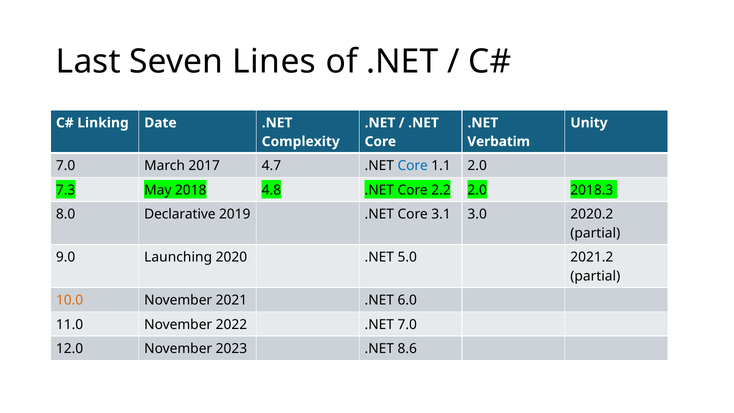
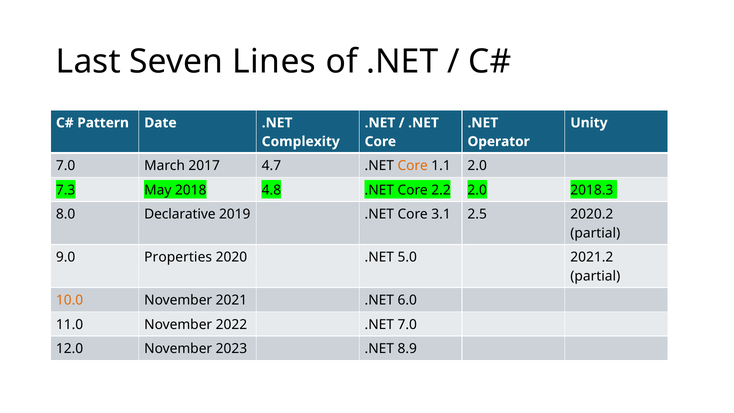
Linking: Linking -> Pattern (103, 123)
Verbatim: Verbatim -> Operator (499, 142)
Core colour: blue -> orange (413, 166)
3.0: 3.0 -> 2.5 (477, 214)
Launching: Launching -> Properties (178, 257)
8.6: 8.6 -> 8.9 (407, 349)
